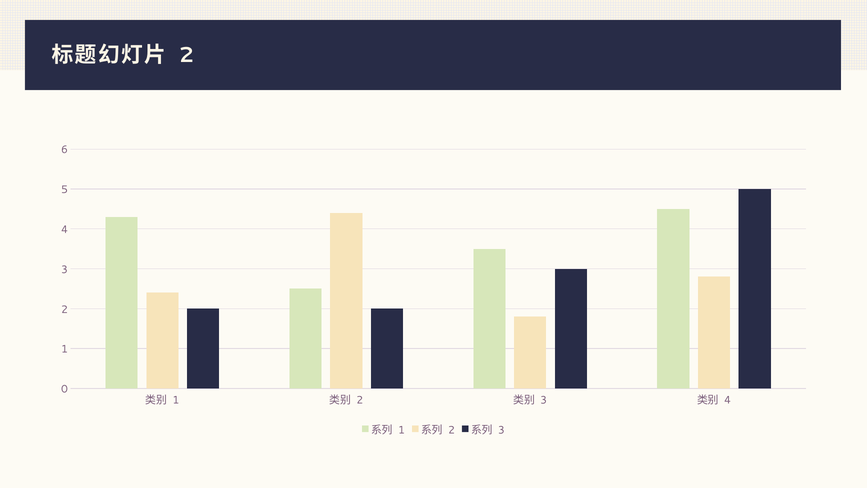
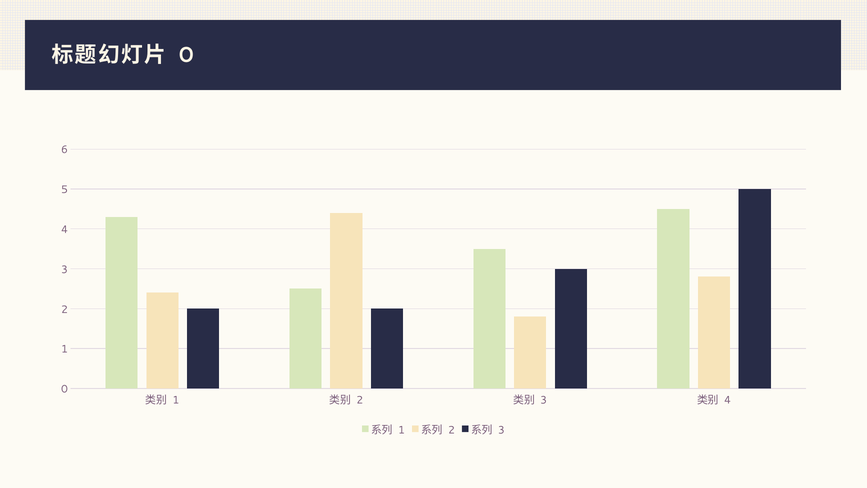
2: 2 -> 0 (186, 55)
